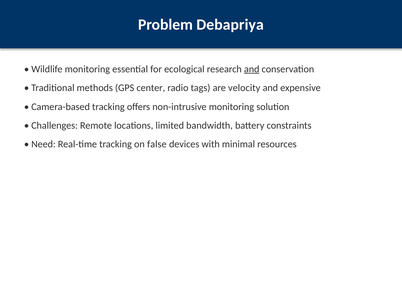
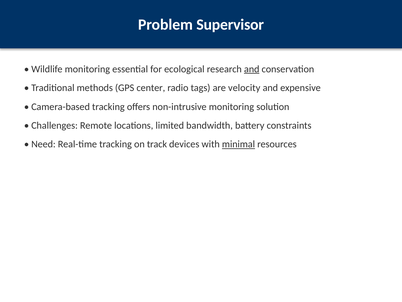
Debapriya: Debapriya -> Supervisor (230, 24)
false: false -> track (157, 144)
minimal underline: none -> present (239, 144)
